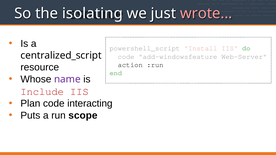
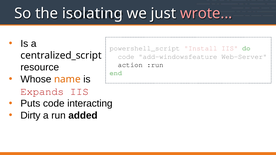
name colour: purple -> orange (67, 79)
Include: Include -> Expands (42, 92)
Plan: Plan -> Puts (30, 104)
Puts: Puts -> Dirty (30, 116)
scope: scope -> added (83, 116)
